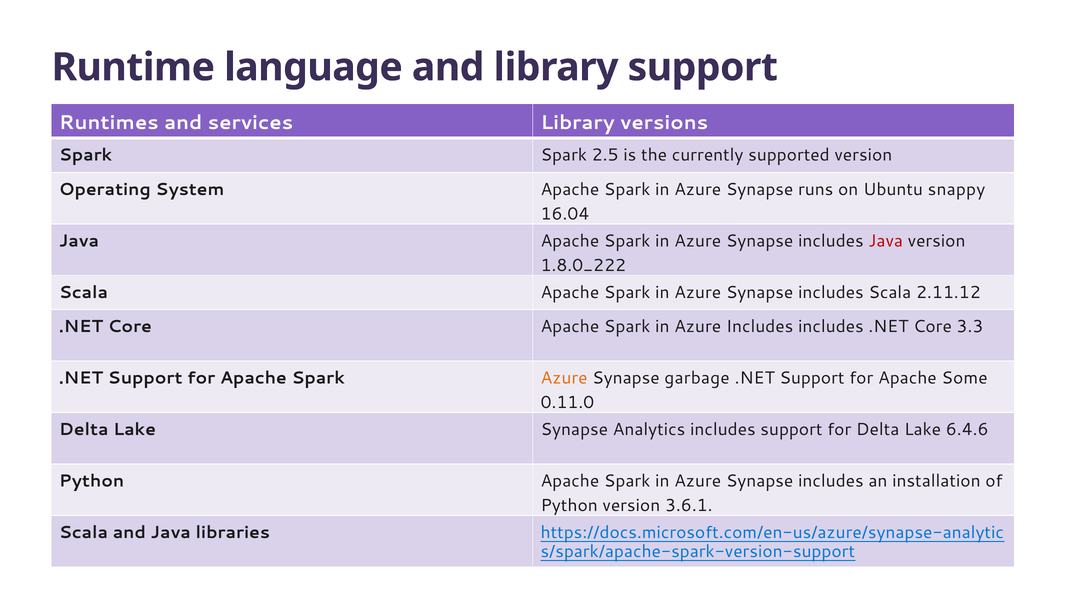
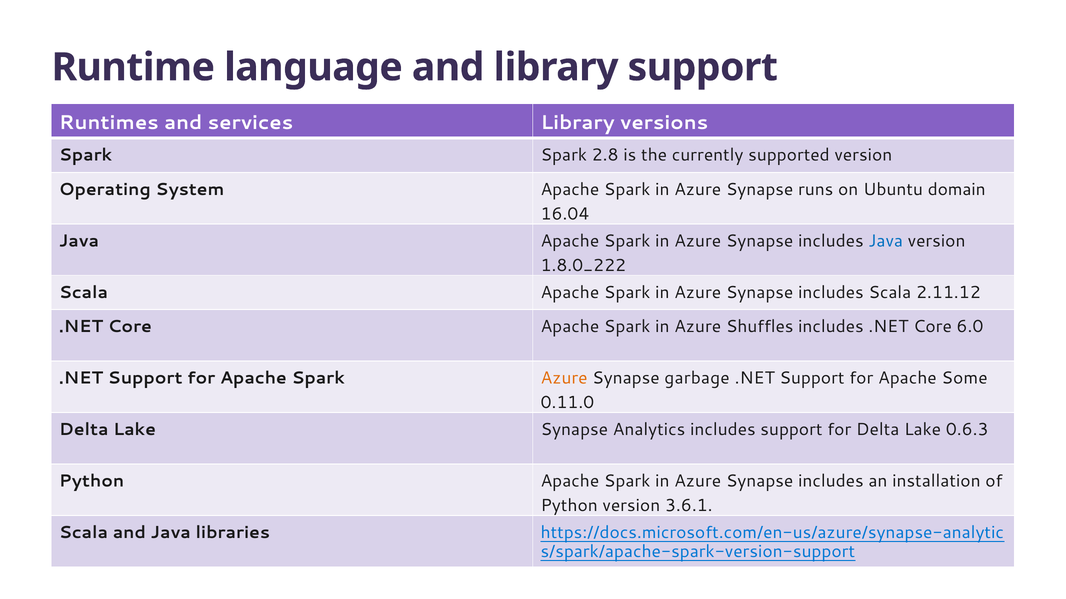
2.5: 2.5 -> 2.8 (605, 155)
snappy: snappy -> domain (957, 190)
Java colour: red -> blue (886, 241)
Azure Includes: Includes -> Shuffles (760, 327)
3.3: 3.3 -> 6.0 (970, 327)
6.4.6: 6.4.6 -> 0.6.3 (967, 430)
